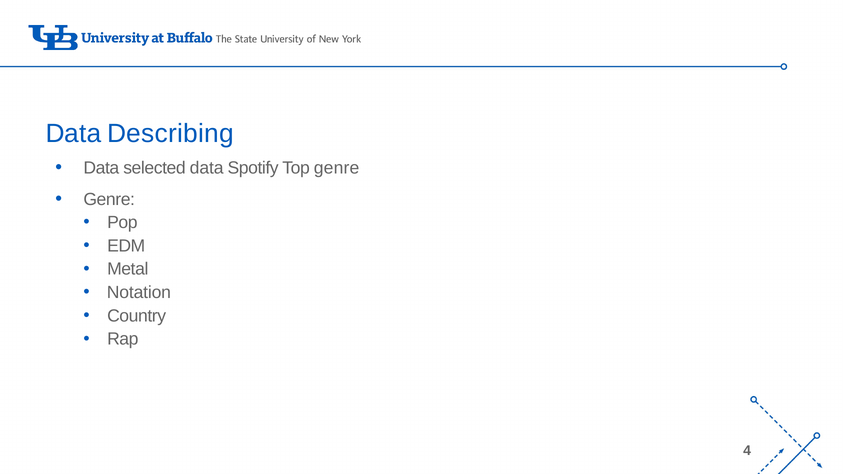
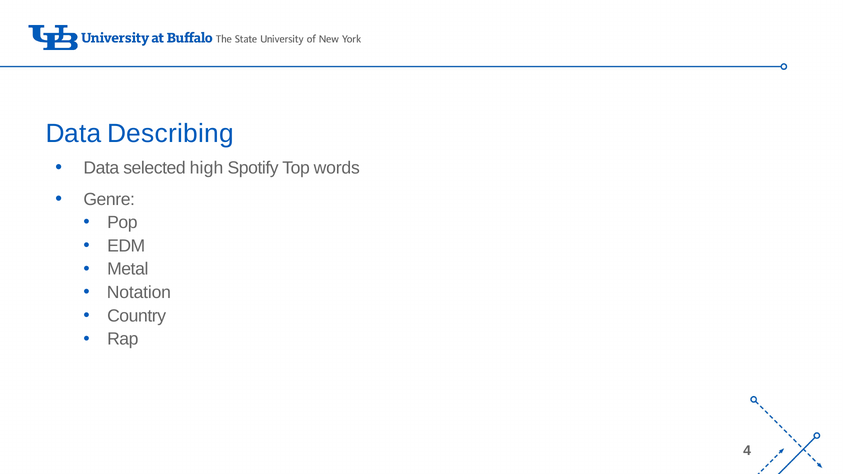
selected data: data -> high (207, 168)
Top genre: genre -> words (337, 168)
